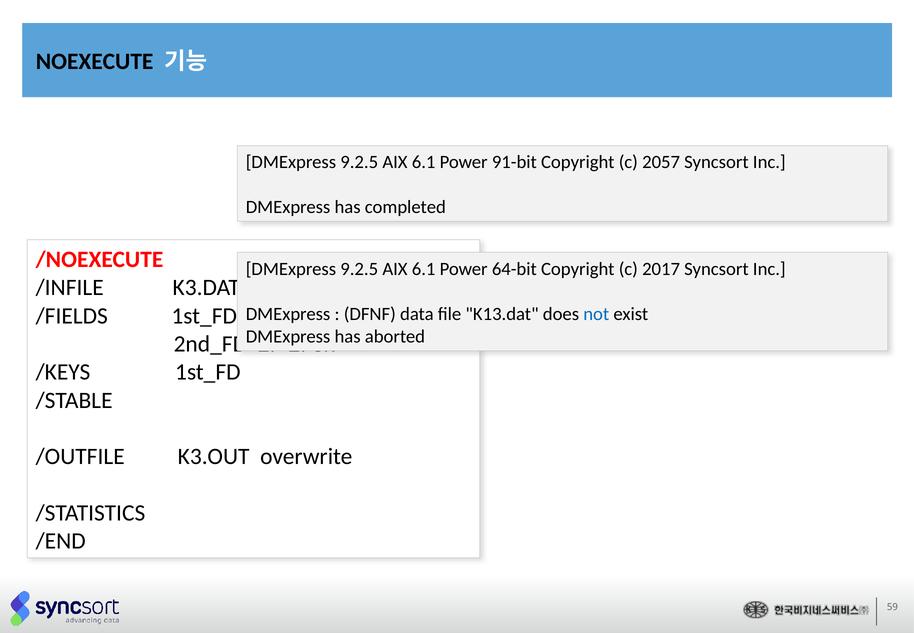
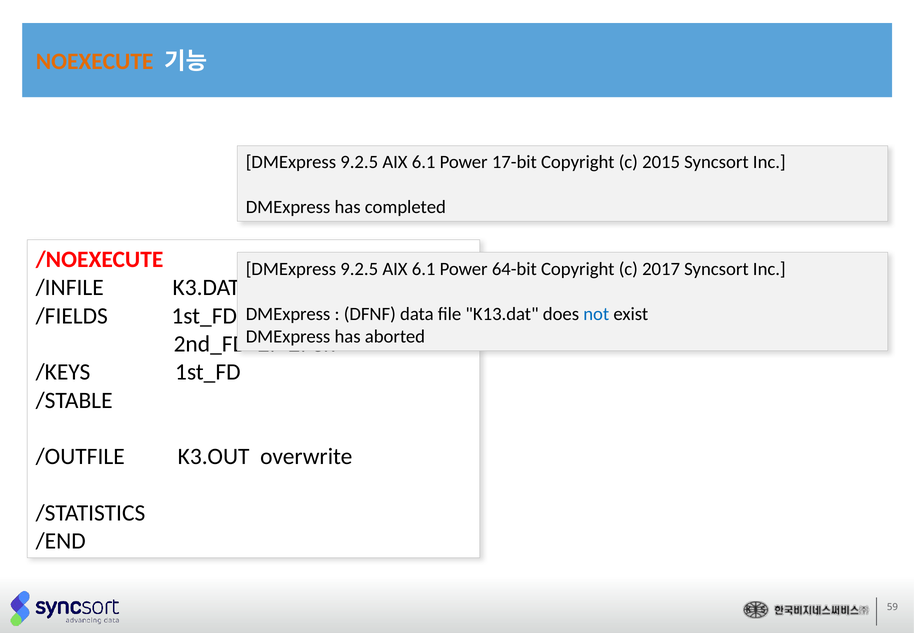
NOEXECUTE colour: black -> orange (95, 62)
91-bit: 91-bit -> 17-bit (514, 162)
2057: 2057 -> 2015 (661, 162)
